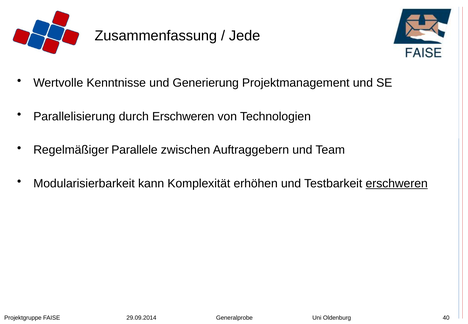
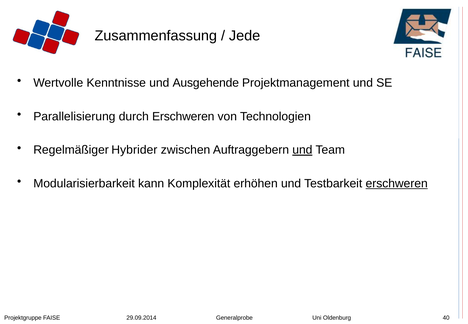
Generierung: Generierung -> Ausgehende (206, 83)
Parallele: Parallele -> Hybrider (134, 150)
und underline: none -> present (302, 150)
